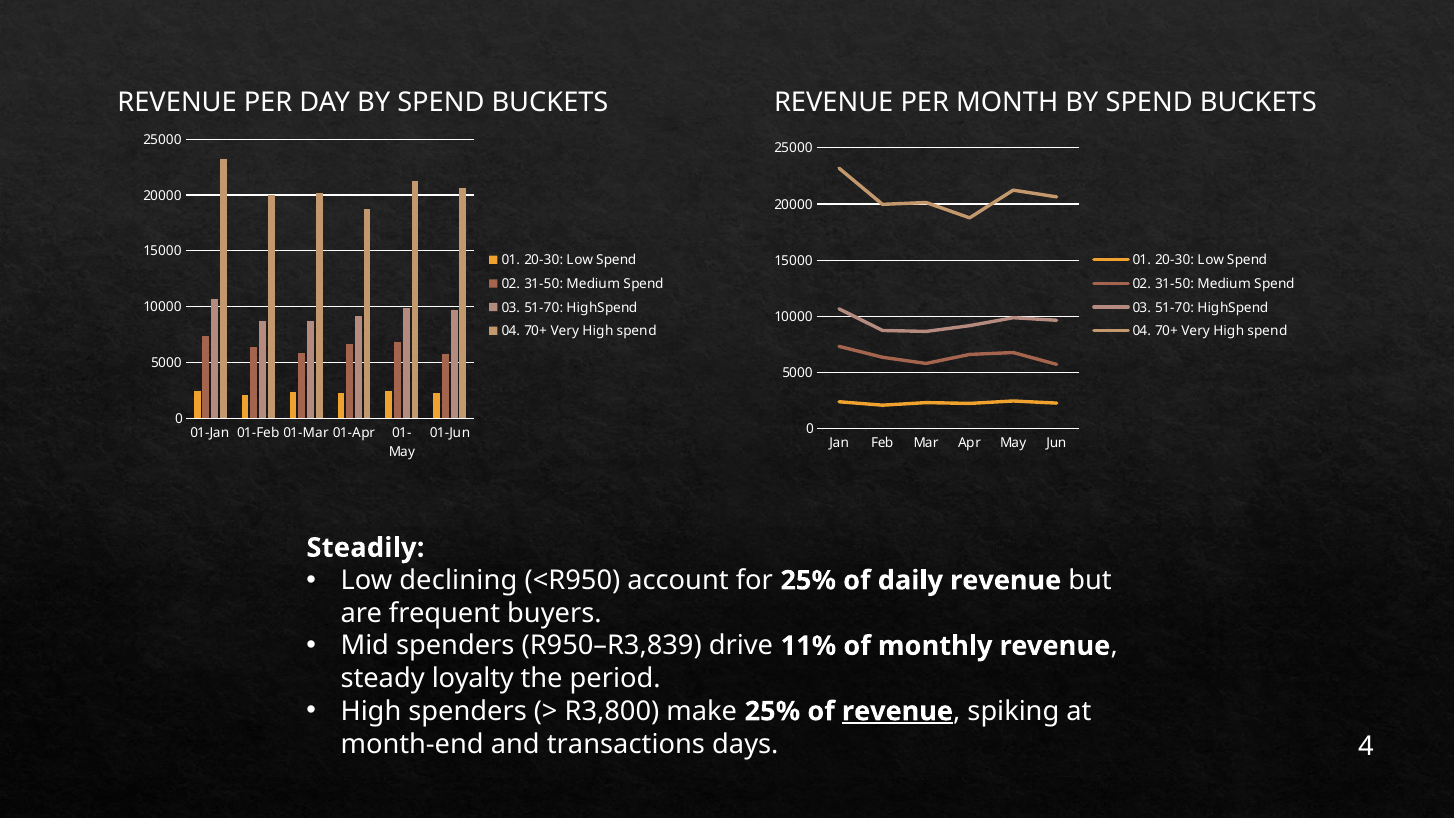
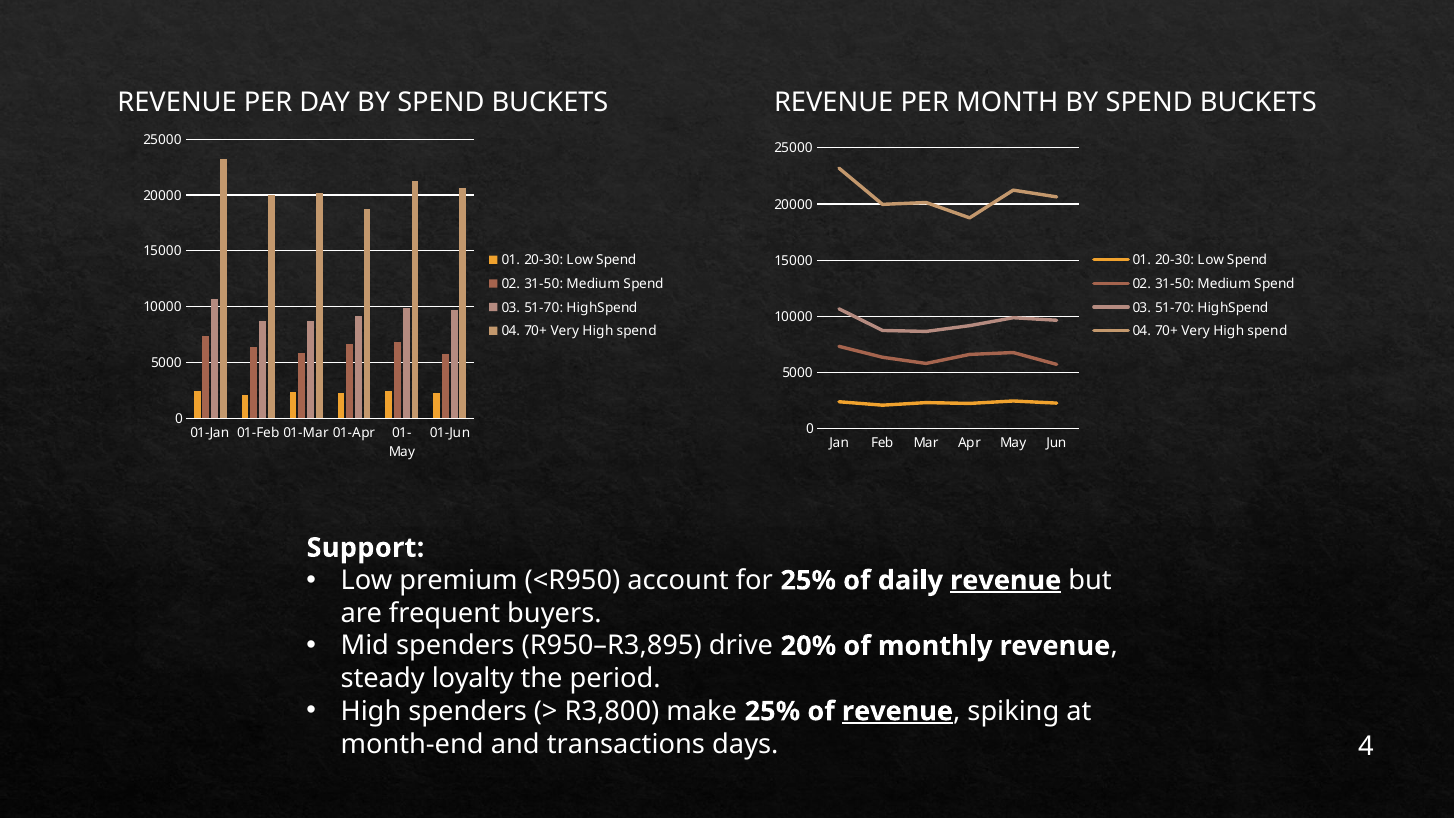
Steadily: Steadily -> Support (365, 548)
declining: declining -> premium (458, 580)
revenue underline: none -> present (1006, 580)
R950–R3,839: R950–R3,839 -> R950–R3,895 (612, 646)
11%: 11% -> 20% (808, 646)
